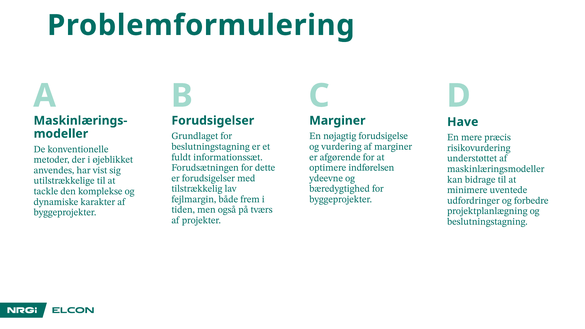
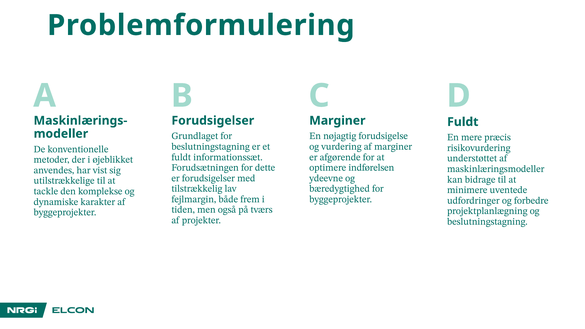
Have: Have -> Fuldt (463, 122)
